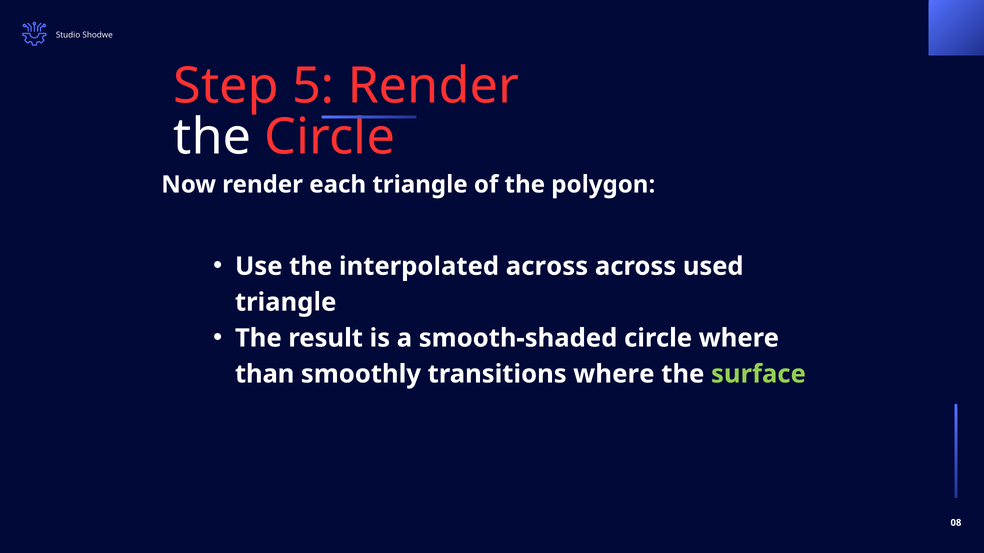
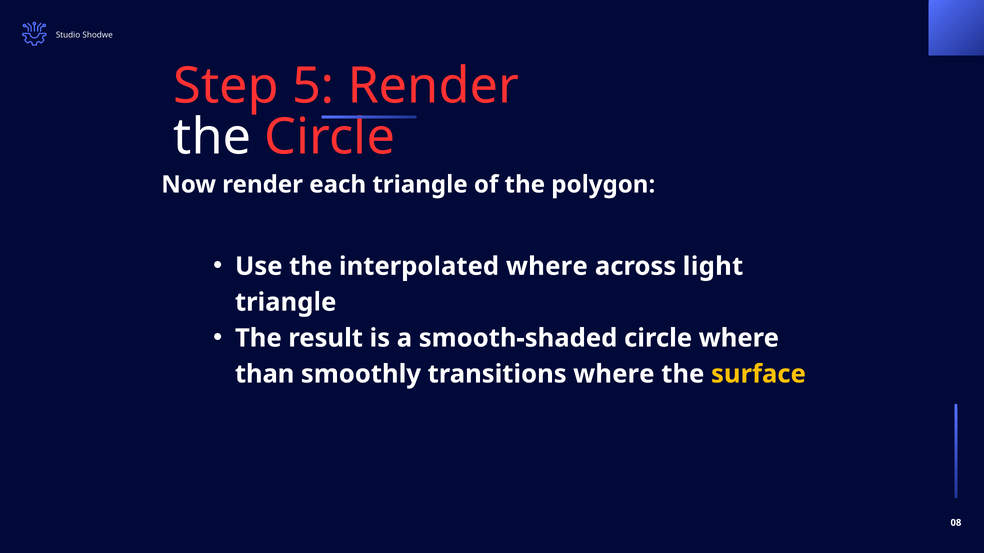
interpolated across: across -> where (547, 267)
used: used -> light (713, 267)
surface colour: light green -> yellow (758, 374)
